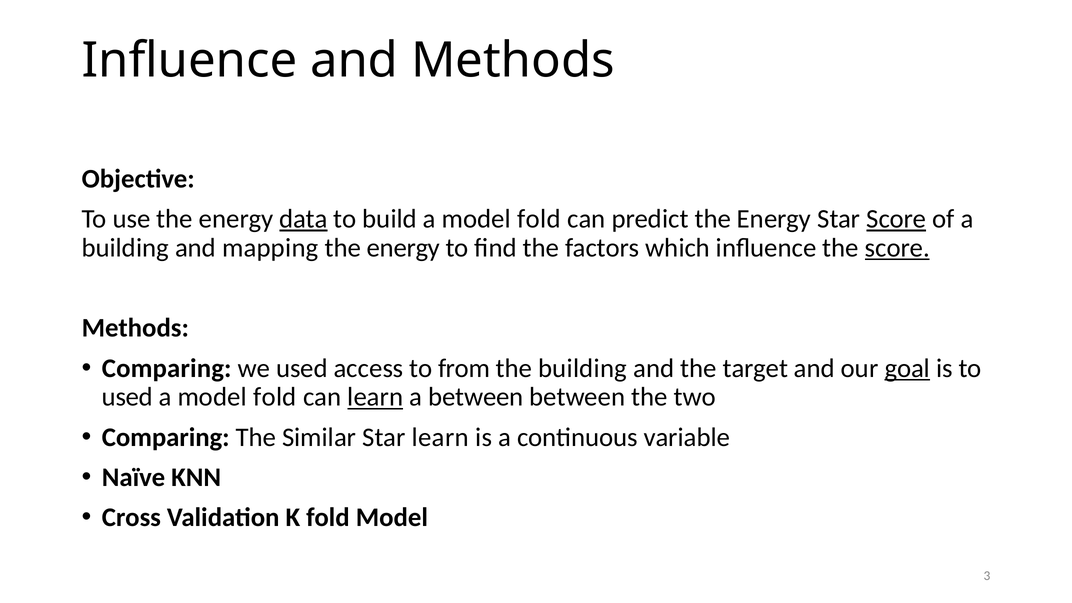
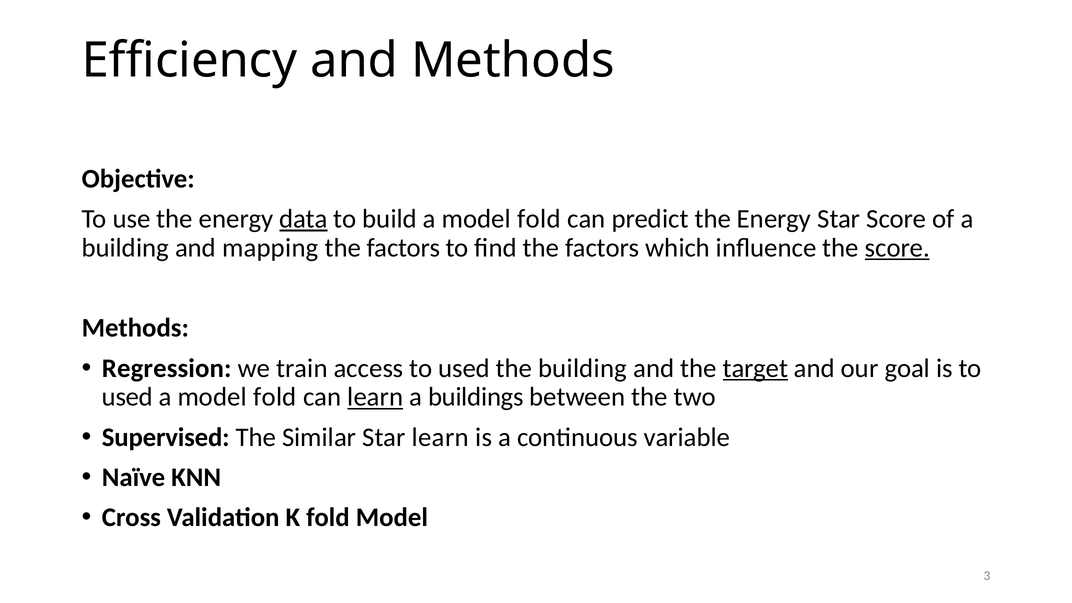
Influence: Influence -> Efficiency (190, 61)
Score underline: present -> none (896, 219)
energy: energy -> factors (403, 248)
Comparing: Comparing -> Regression (167, 368)
we used: used -> train (302, 368)
access to from: from -> used (464, 368)
target underline: none -> present (755, 368)
goal underline: present -> none (907, 368)
a between: between -> buildings (476, 397)
Comparing: Comparing -> Supervised (166, 437)
